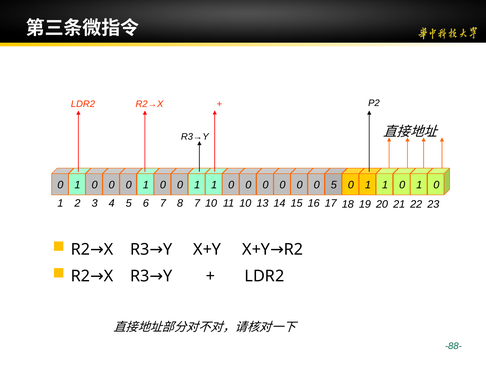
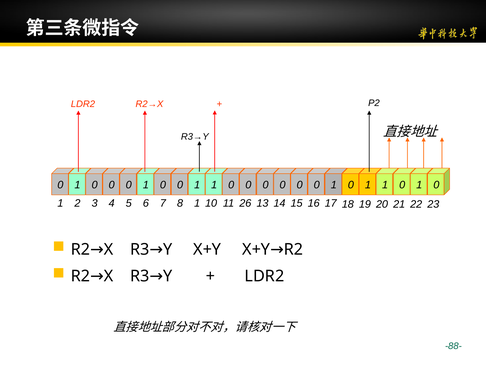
5: 5 -> 1 (334, 185)
8 7: 7 -> 1 (197, 203)
11 10: 10 -> 26 (245, 203)
